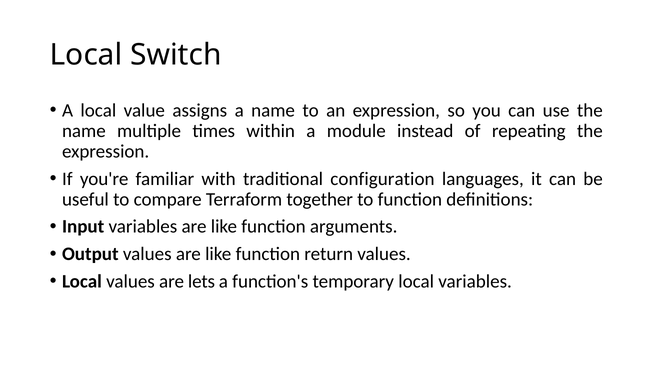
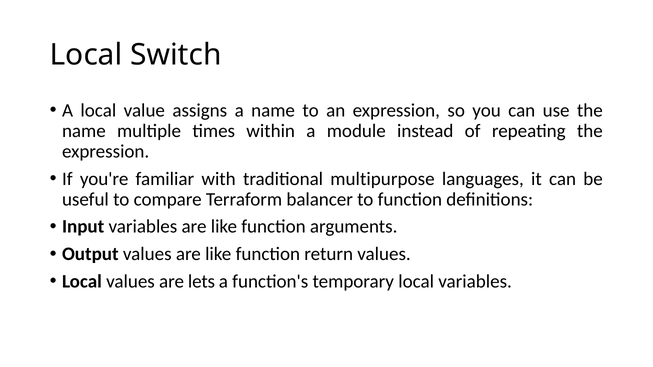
configuration: configuration -> multipurpose (382, 179)
together: together -> balancer (320, 200)
